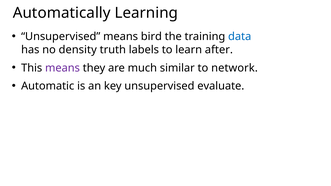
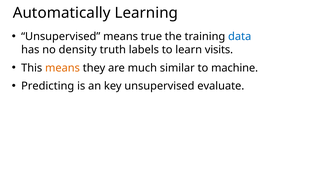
bird: bird -> true (151, 37)
after: after -> visits (219, 50)
means colour: purple -> orange (62, 68)
network: network -> machine (235, 68)
Automatic: Automatic -> Predicting (48, 86)
